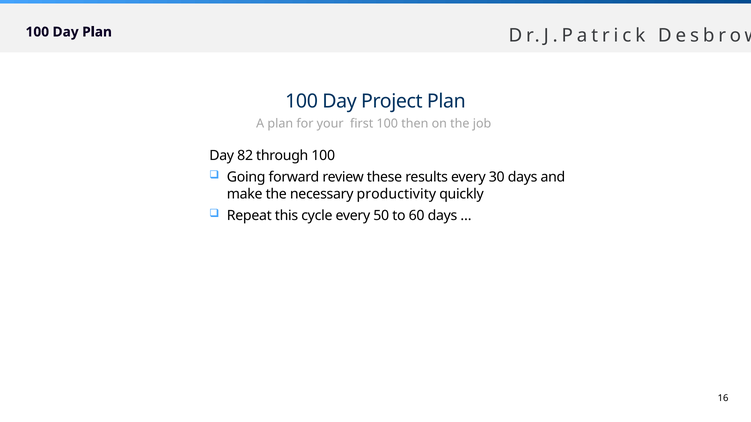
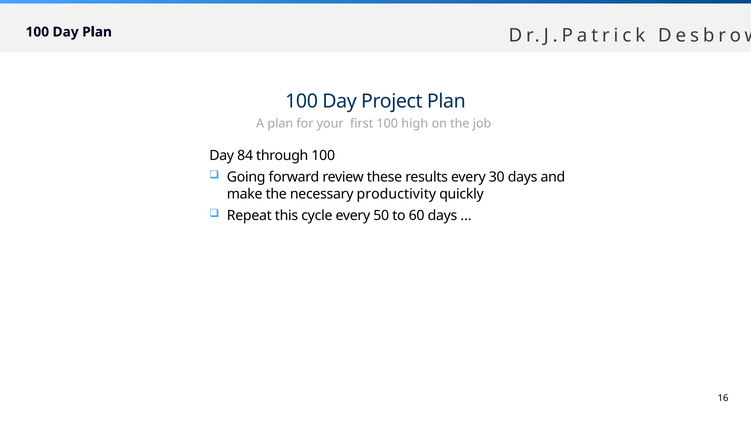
then: then -> high (415, 124)
82: 82 -> 84 (245, 156)
